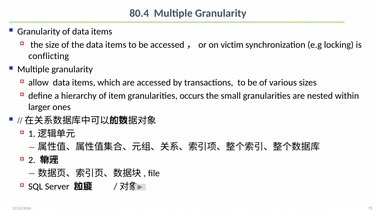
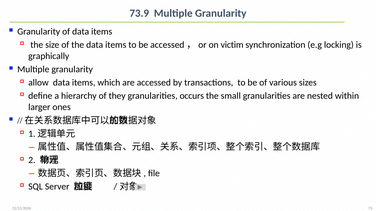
80.4: 80.4 -> 73.9 (139, 13)
conflicting: conflicting -> graphically (49, 56)
item: item -> they (117, 96)
